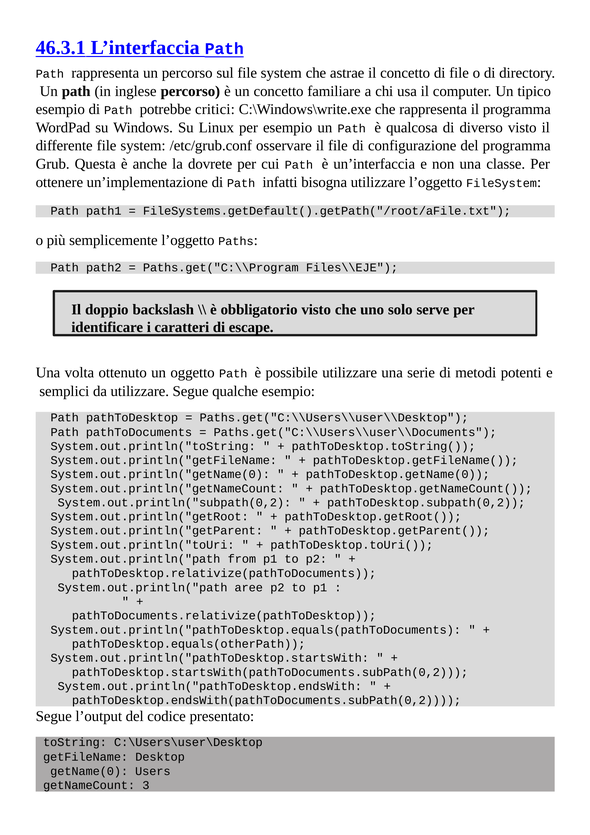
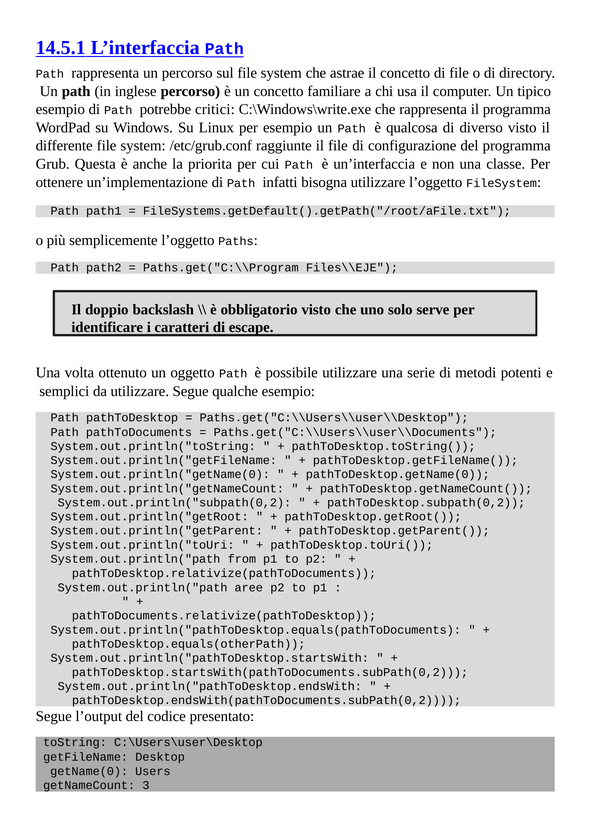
46.3.1: 46.3.1 -> 14.5.1 (61, 48)
osservare: osservare -> raggiunte (284, 146)
dovrete: dovrete -> priorita (210, 164)
